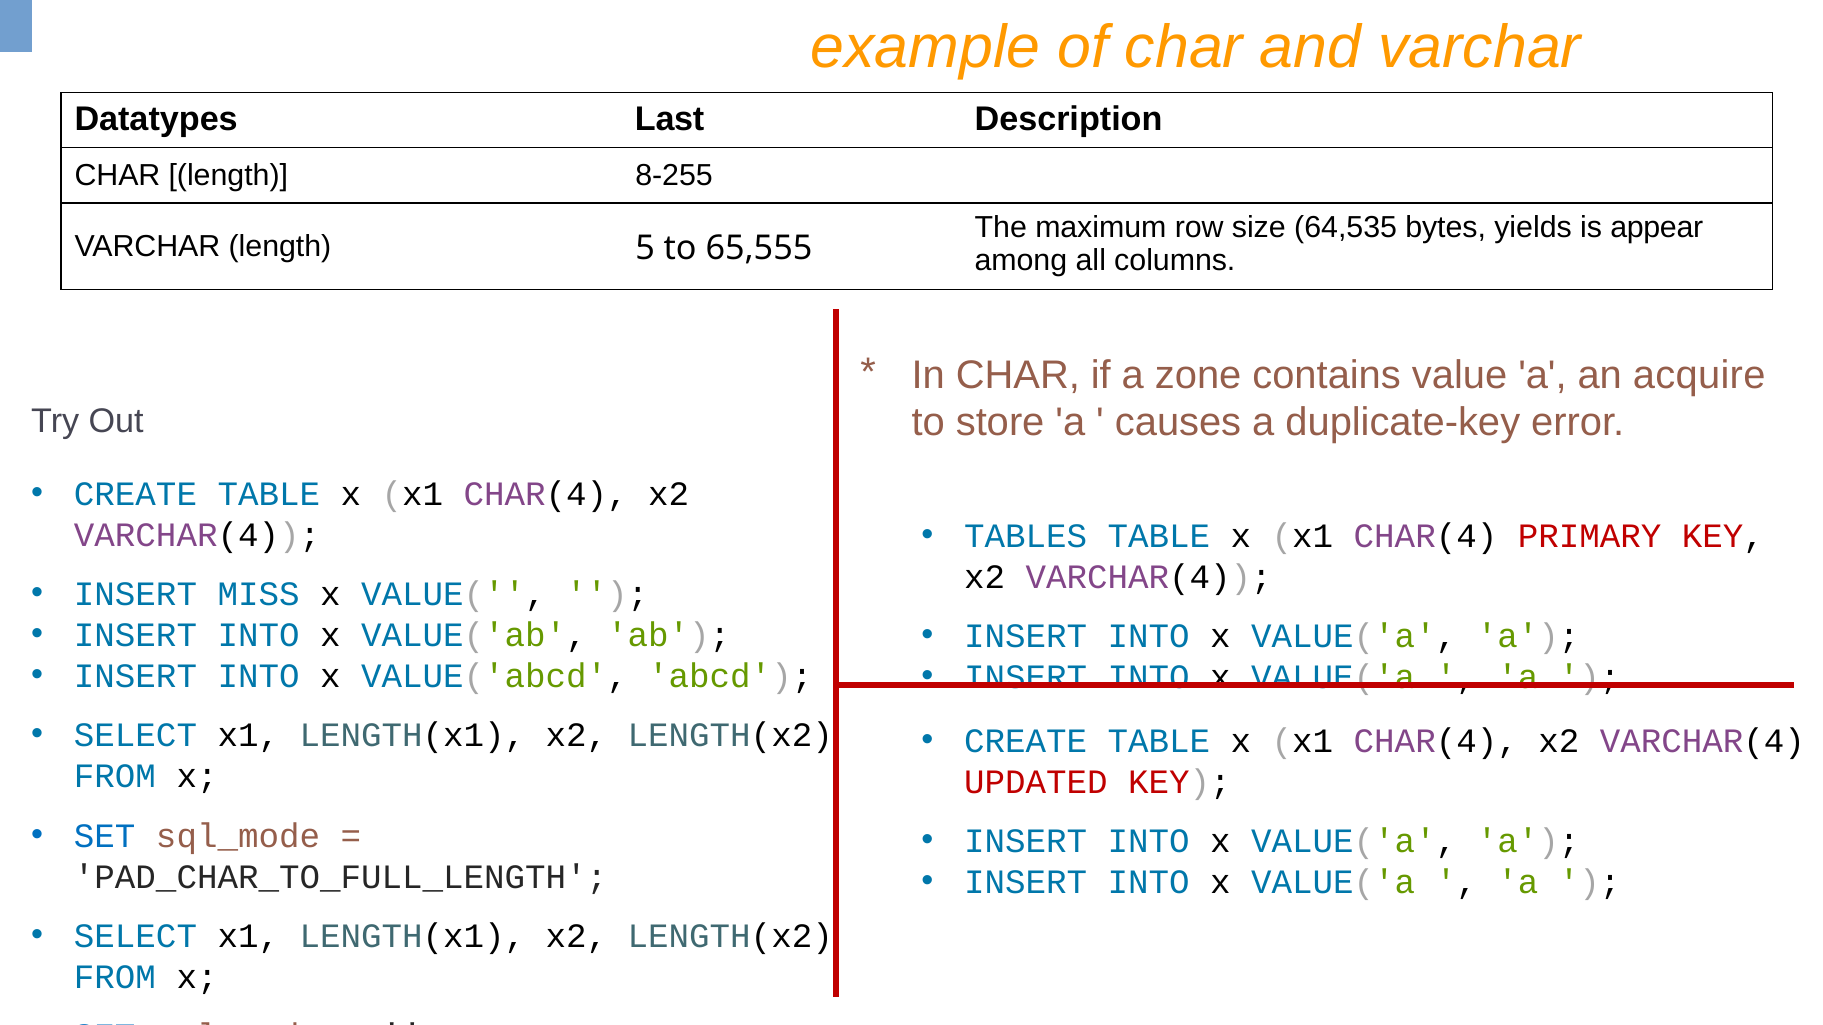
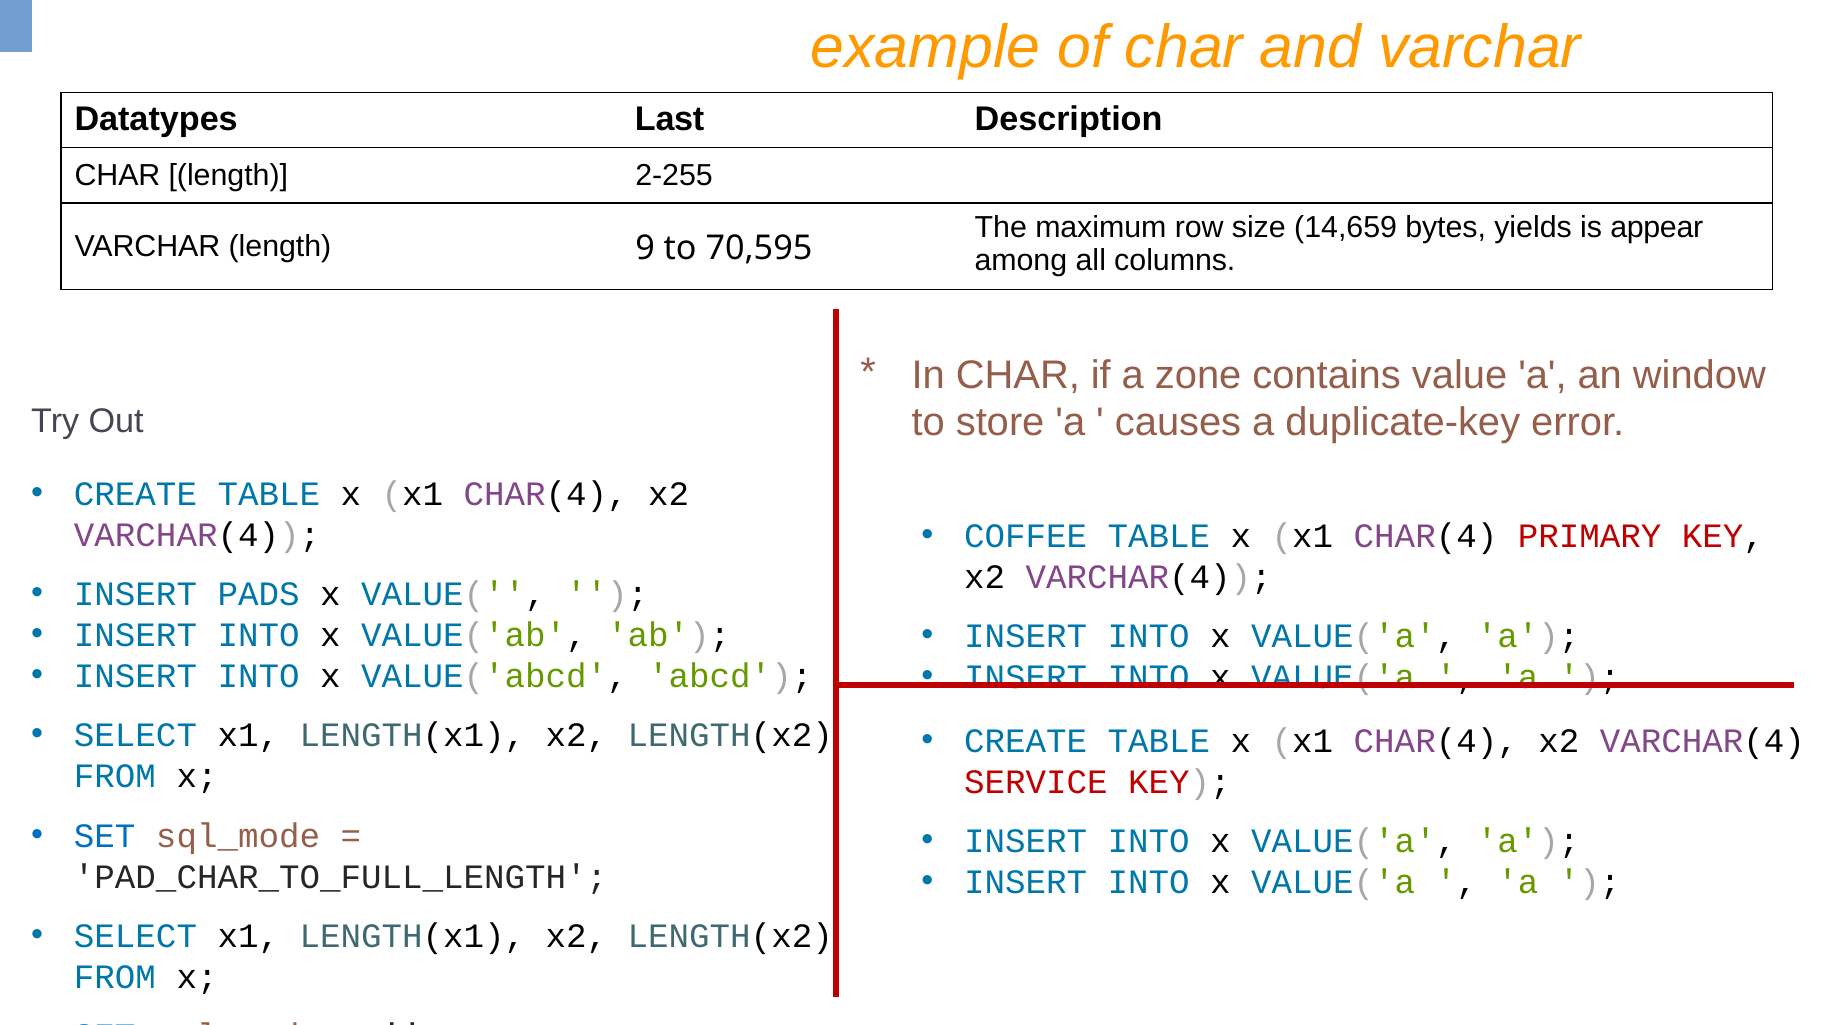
8-255: 8-255 -> 2-255 (674, 176)
64,535: 64,535 -> 14,659 (1346, 227)
5: 5 -> 9 (645, 248)
65,555: 65,555 -> 70,595 (759, 248)
acquire: acquire -> window (1699, 375)
TABLES: TABLES -> COFFEE (1026, 537)
MISS: MISS -> PADS (259, 595)
UPDATED: UPDATED -> SERVICE (1036, 782)
